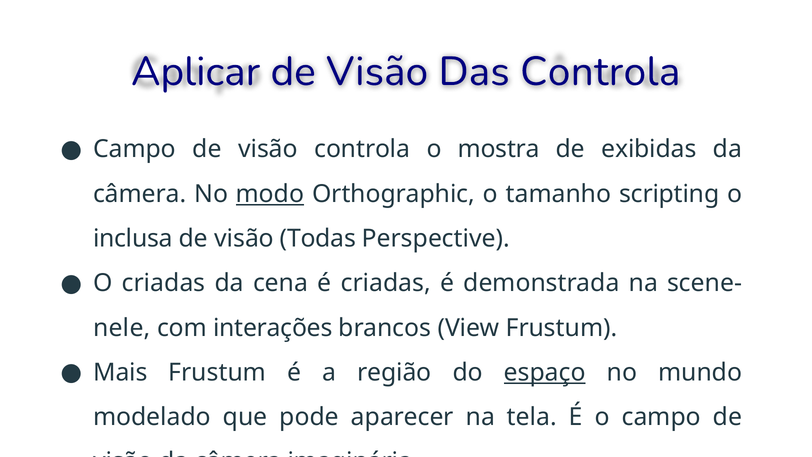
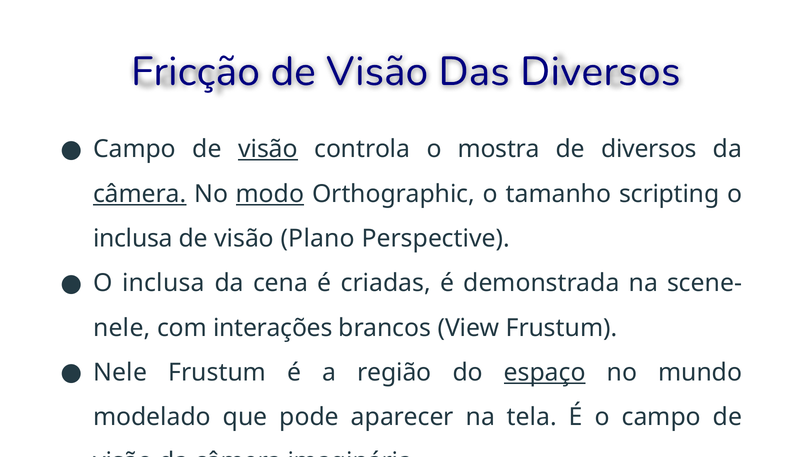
Aplicar: Aplicar -> Fricção (195, 72)
Das Controla: Controla -> Diversos (600, 72)
visão underline: none -> present (268, 149)
de exibidas: exibidas -> diversos (649, 149)
câmera underline: none -> present (140, 194)
Todas: Todas -> Plano (318, 238)
criadas: criadas -> inclusa (163, 283)
Mais: Mais -> Nele (120, 372)
